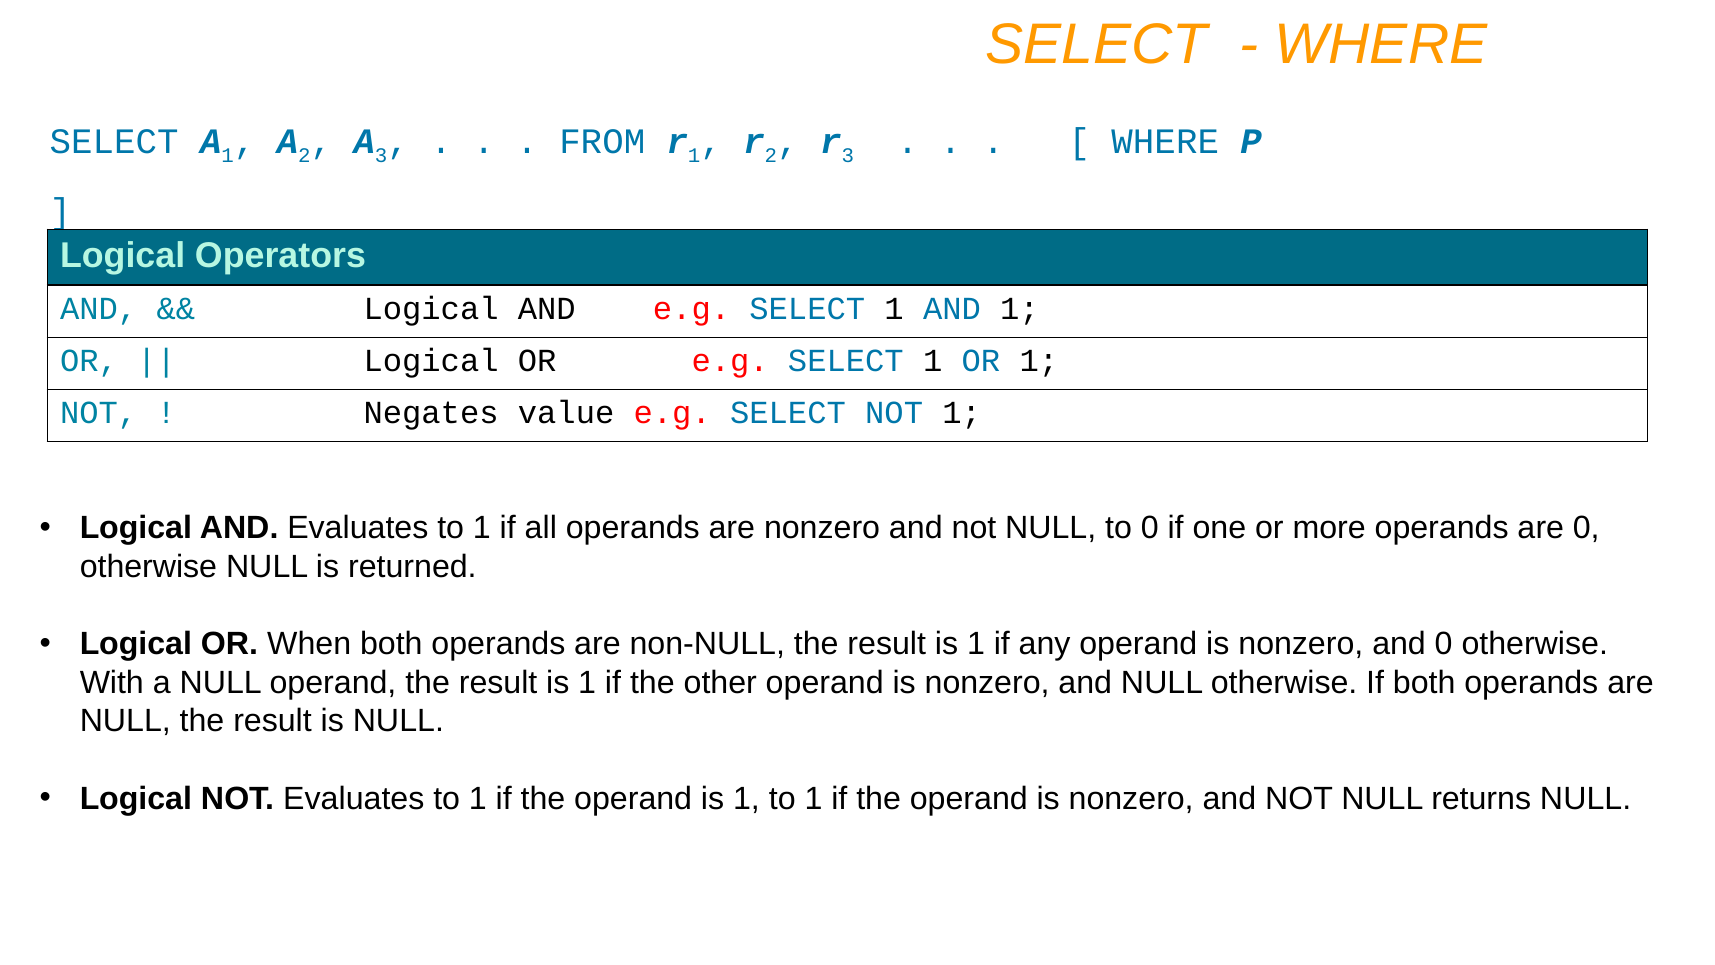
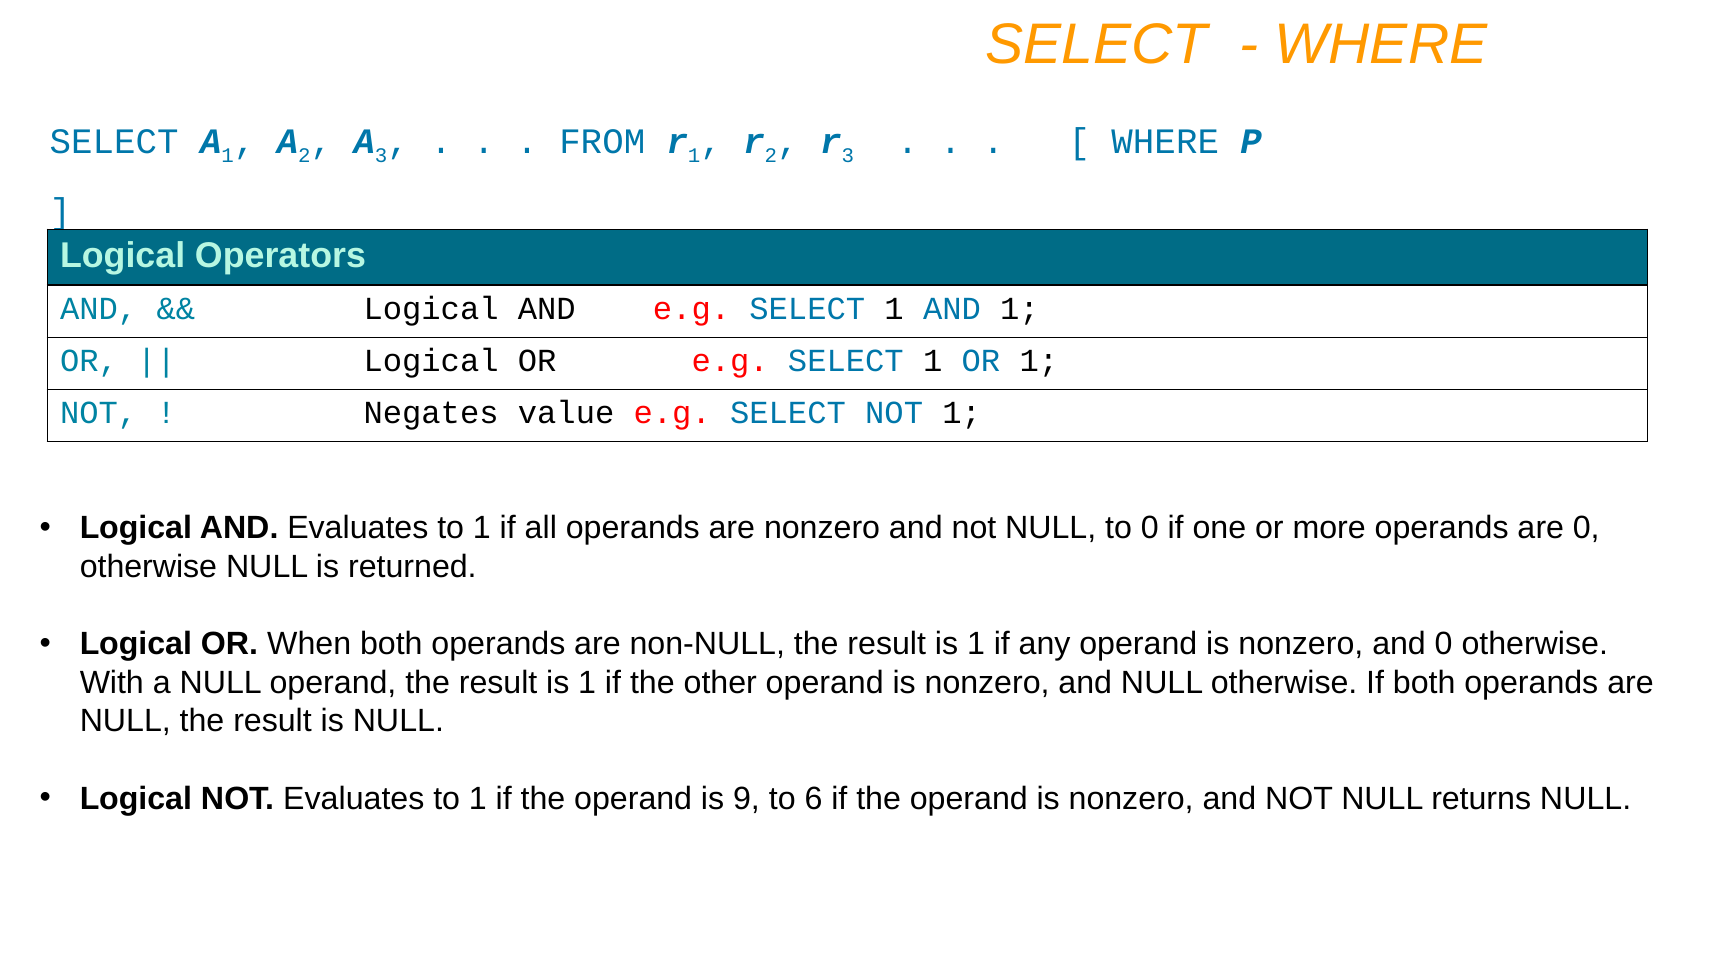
operand is 1: 1 -> 9 (746, 798)
1: 1 -> 6 (813, 798)
